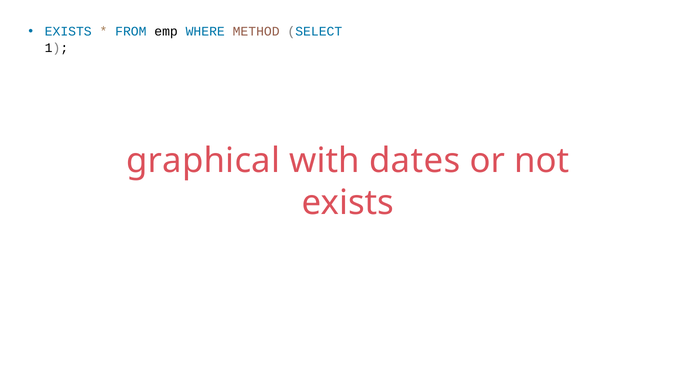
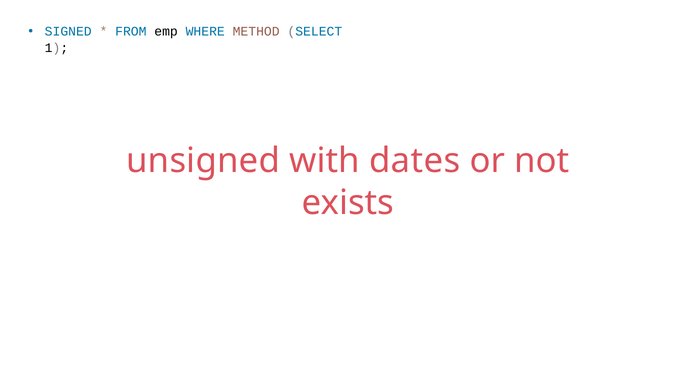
EXISTS: EXISTS -> SIGNED (68, 31)
graphical: graphical -> unsigned (203, 161)
